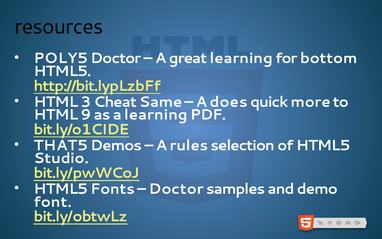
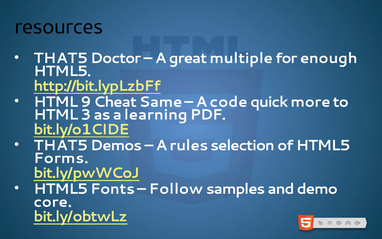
POLY5: POLY5 -> THAT5 (61, 58)
great learning: learning -> multiple (241, 58)
bottom: bottom -> enough (329, 58)
3: 3 -> 9 (86, 102)
does: does -> code (229, 102)
9: 9 -> 3 (86, 115)
Studio: Studio -> Forms (61, 158)
Doctor: Doctor -> Follow (176, 189)
font: font -> core (53, 202)
